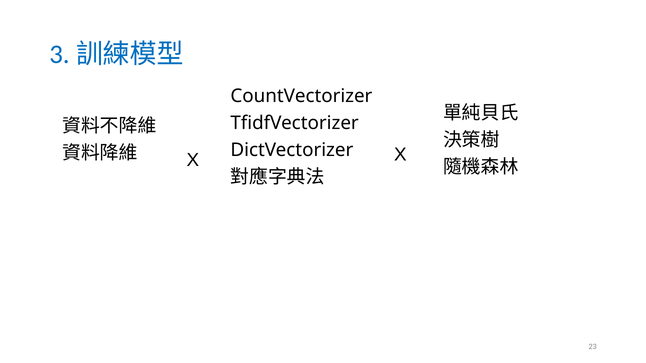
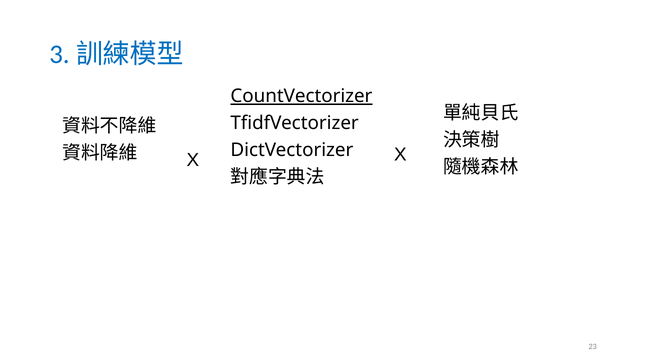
CountVectorizer underline: none -> present (301, 96)
